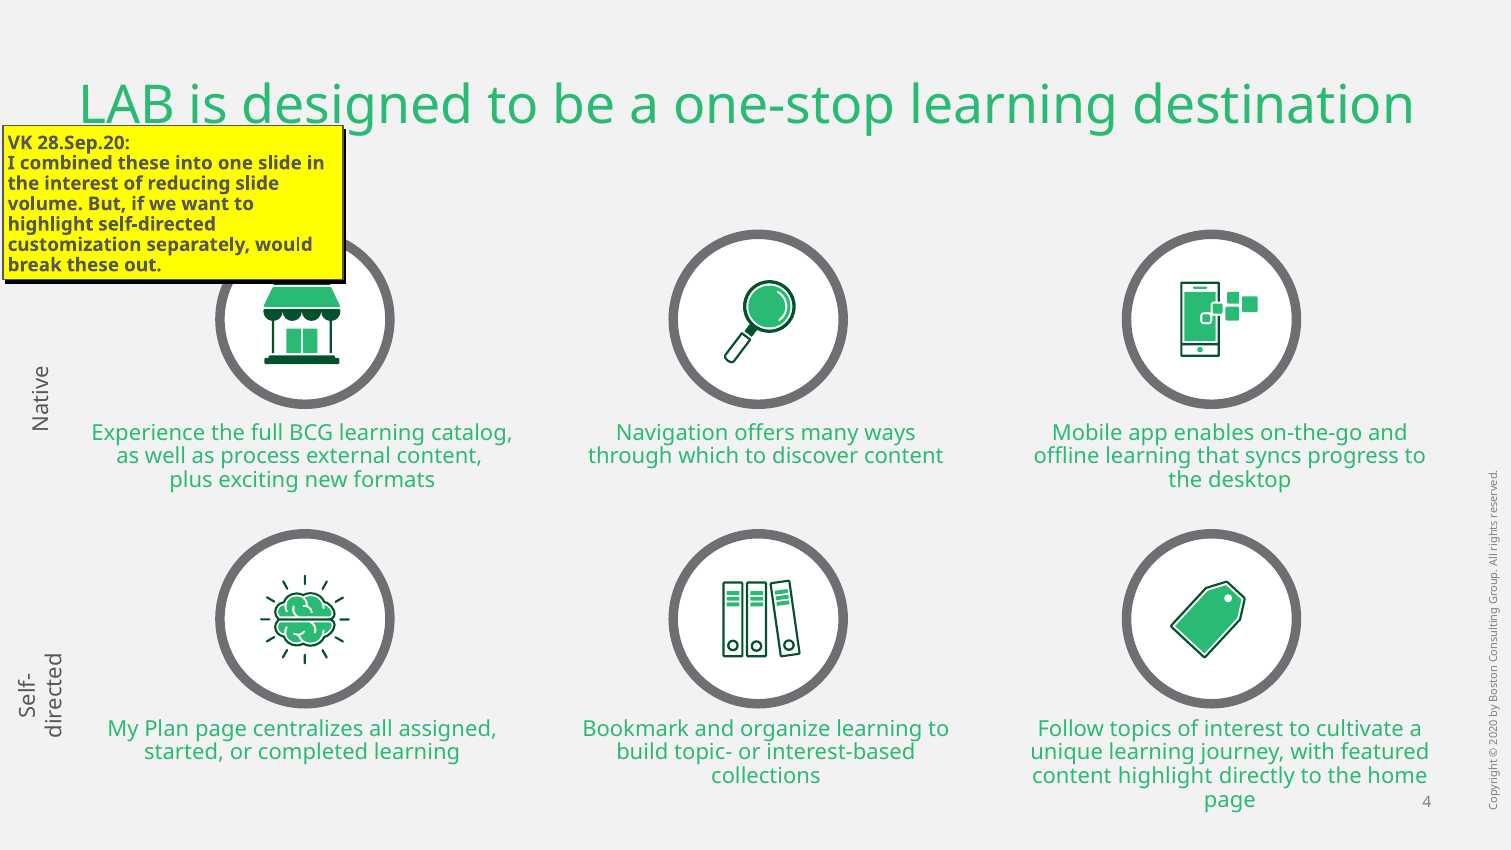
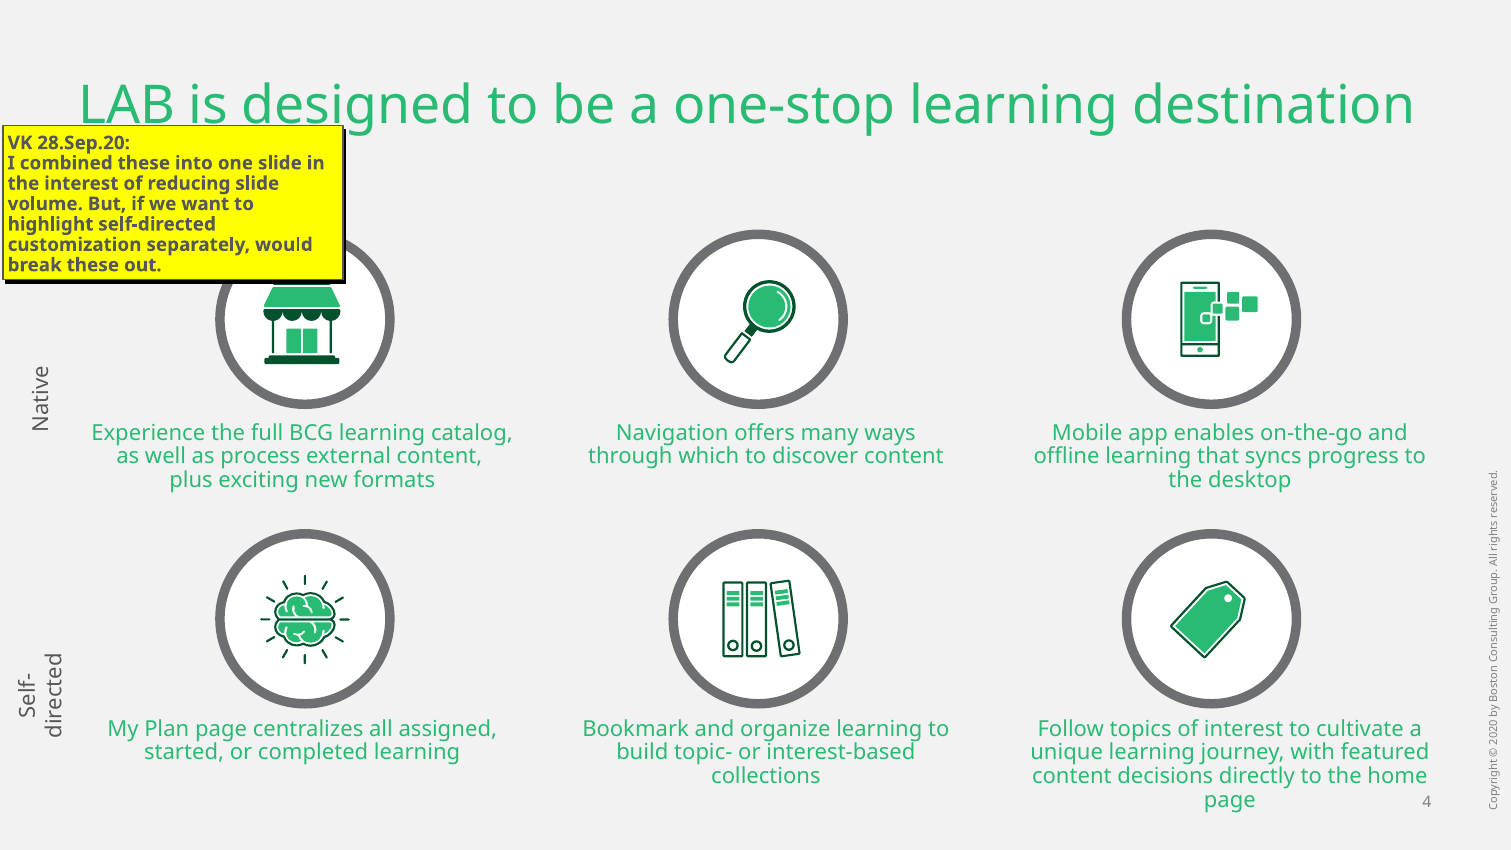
content highlight: highlight -> decisions (1165, 776)
